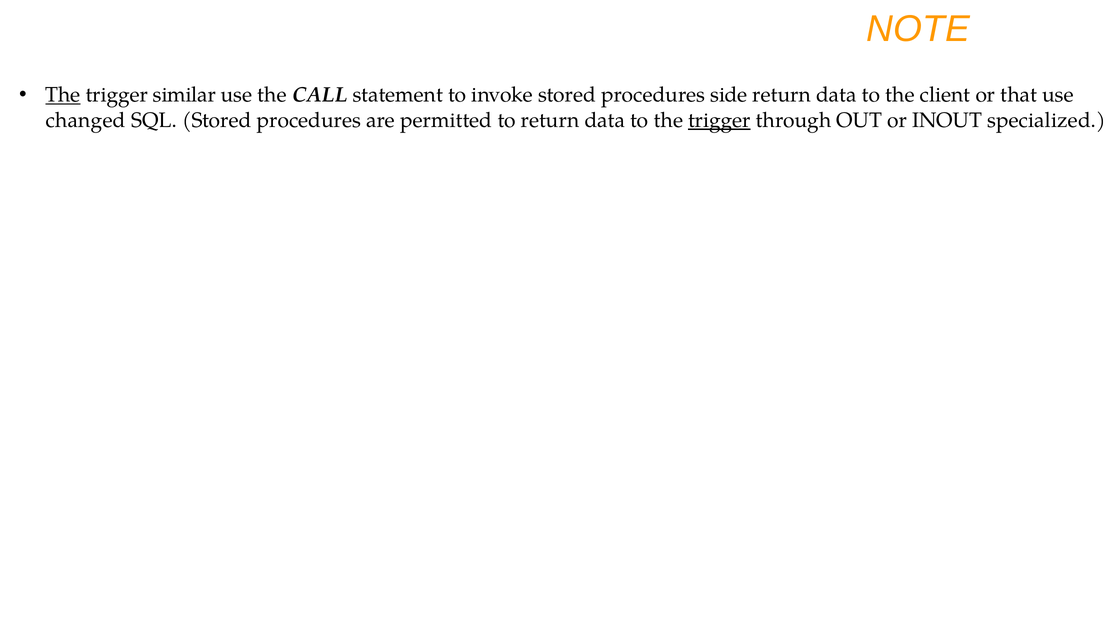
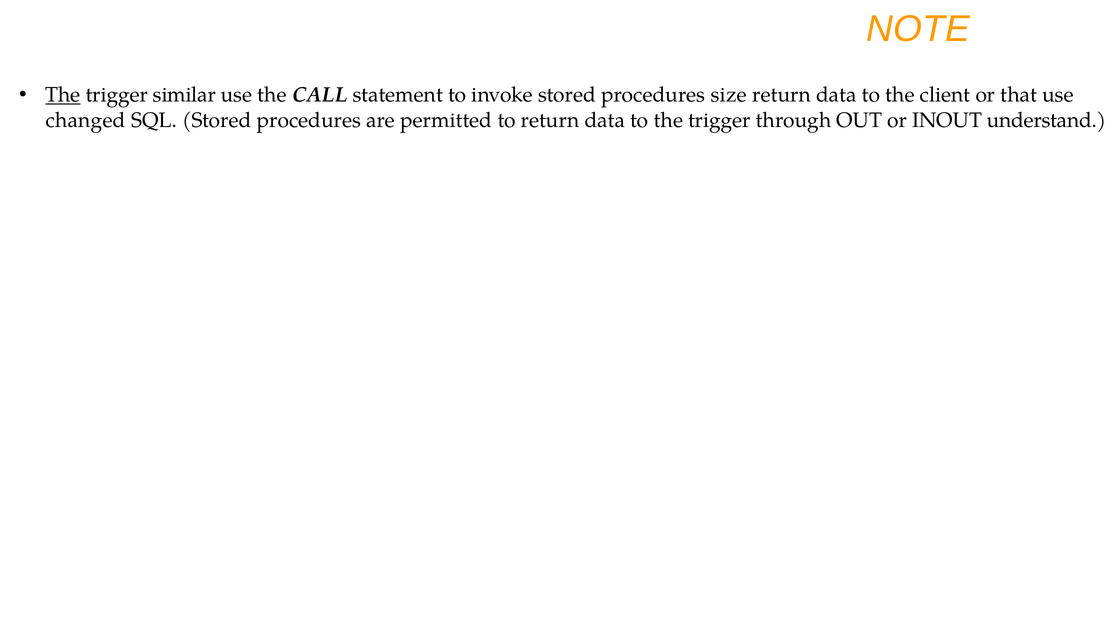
side: side -> size (729, 95)
trigger underline: present -> none (719, 120)
specialized: specialized -> understand (1047, 120)
